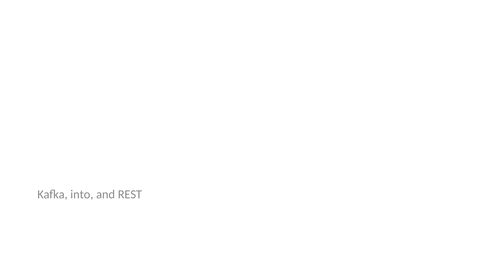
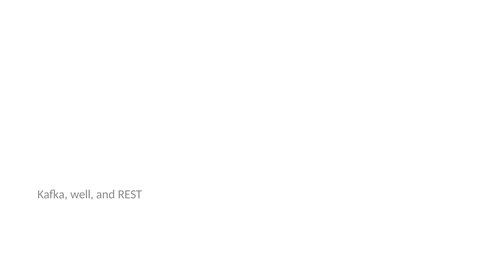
into: into -> well (82, 194)
